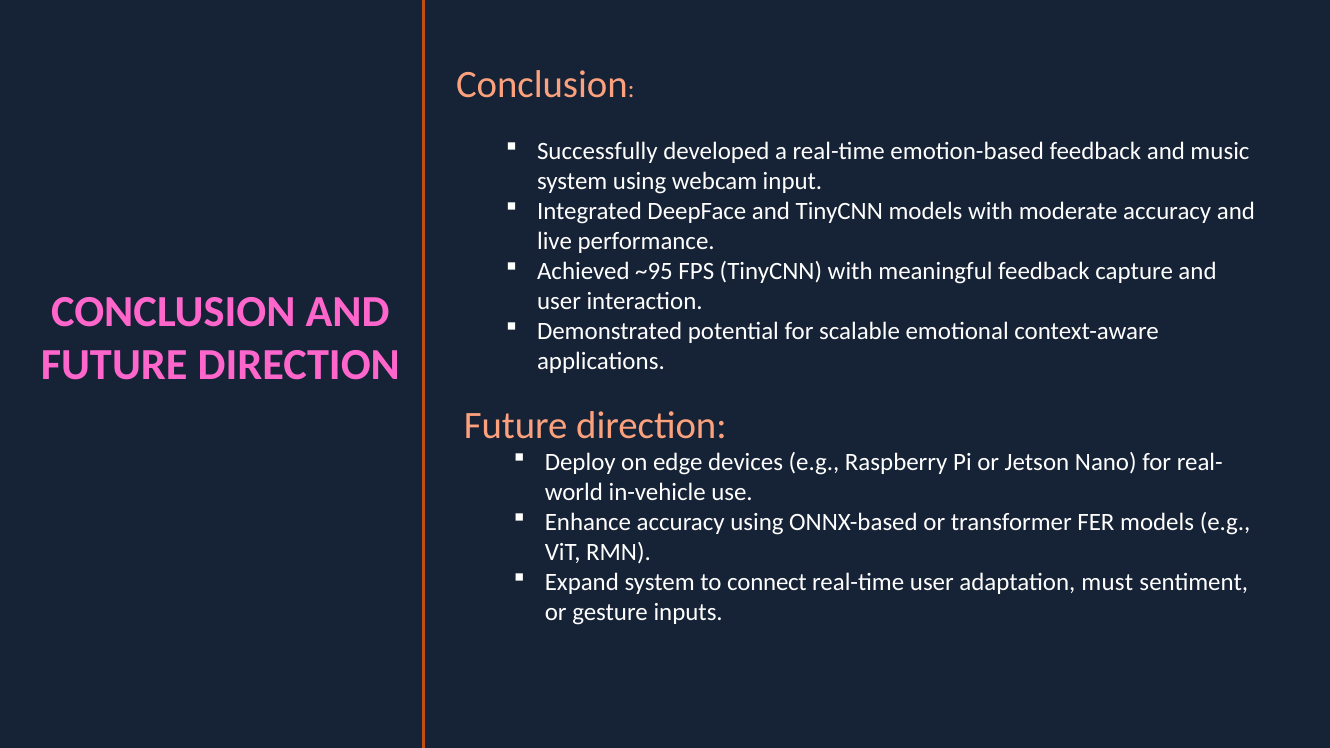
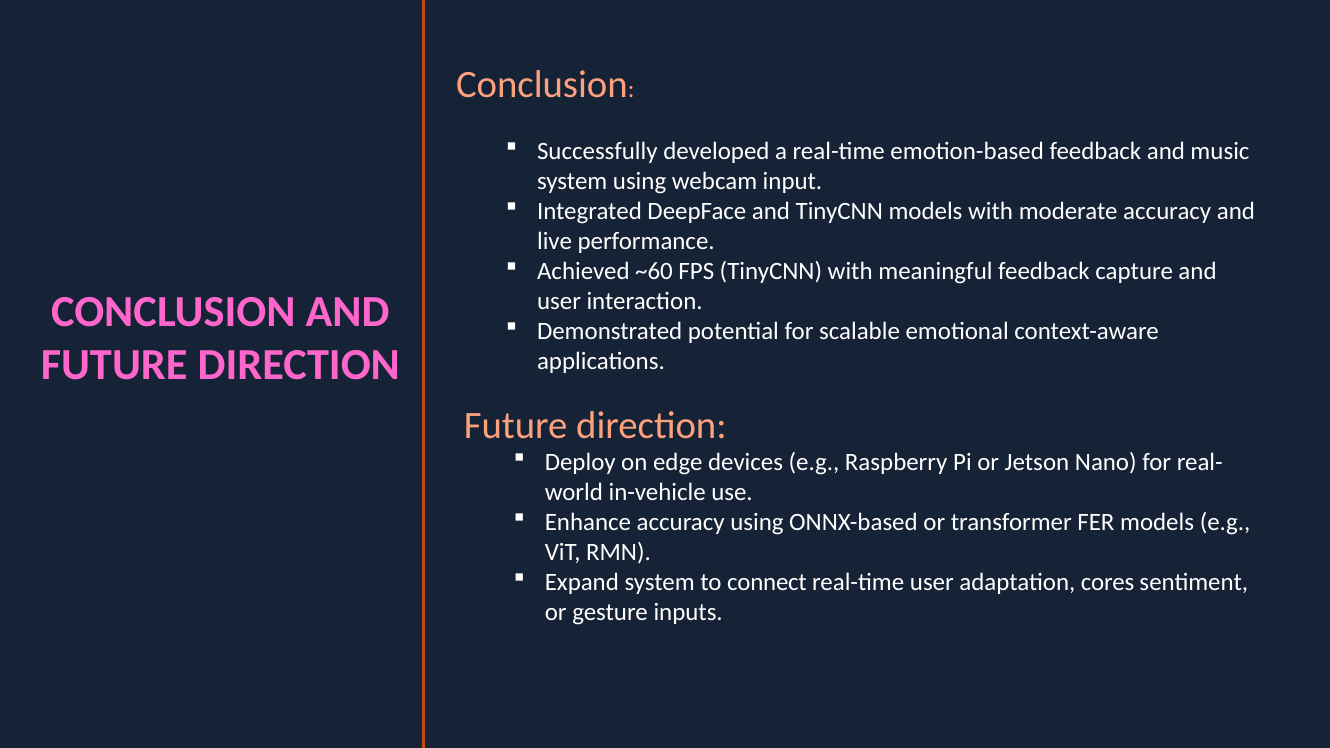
~95: ~95 -> ~60 (654, 271)
must: must -> cores (1108, 582)
